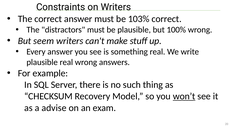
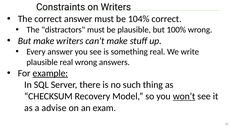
103%: 103% -> 104% (139, 19)
But seem: seem -> make (44, 41)
example underline: none -> present (50, 73)
